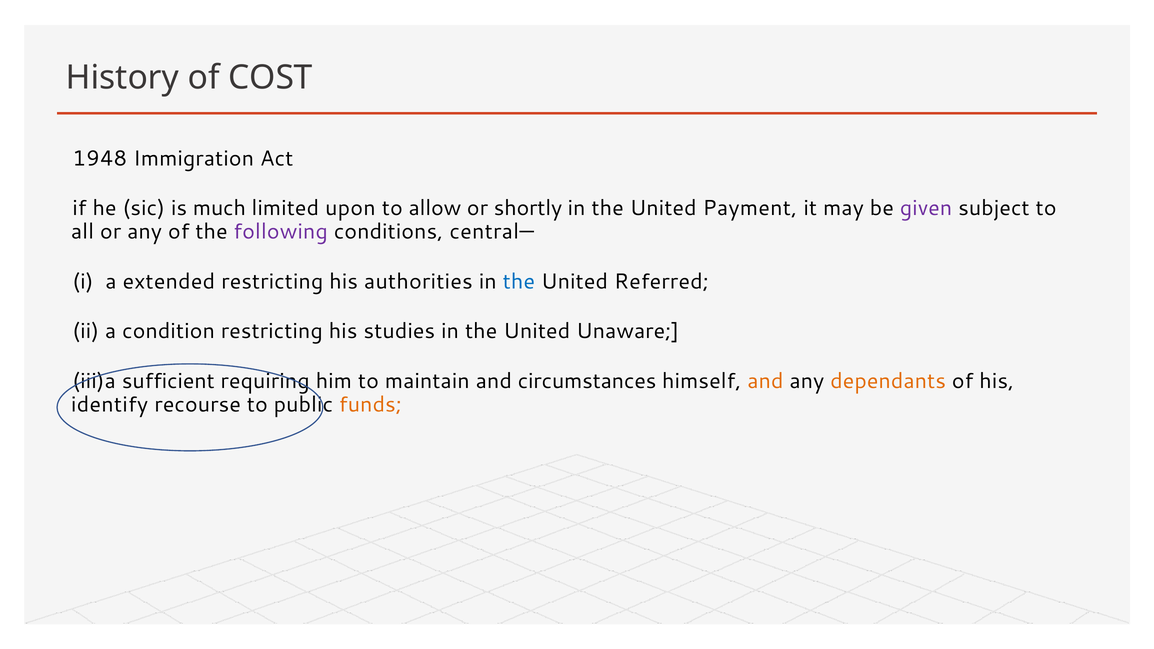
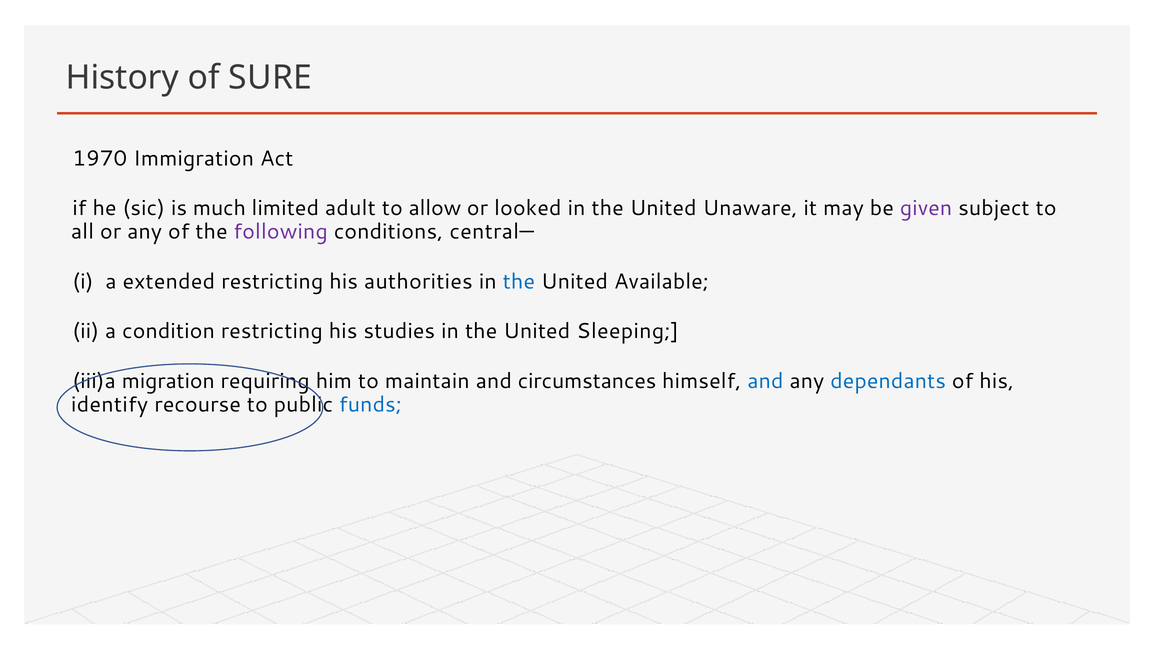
COST: COST -> SURE (270, 78)
1948: 1948 -> 1970 (100, 159)
upon: upon -> adult (350, 208)
shortly: shortly -> looked (528, 208)
Payment: Payment -> Unaware (750, 208)
Referred: Referred -> Available (661, 282)
Unaware: Unaware -> Sleeping (627, 331)
sufficient: sufficient -> migration (168, 381)
and colour: orange -> blue (765, 381)
dependants colour: orange -> blue (888, 381)
funds colour: orange -> blue (370, 405)
